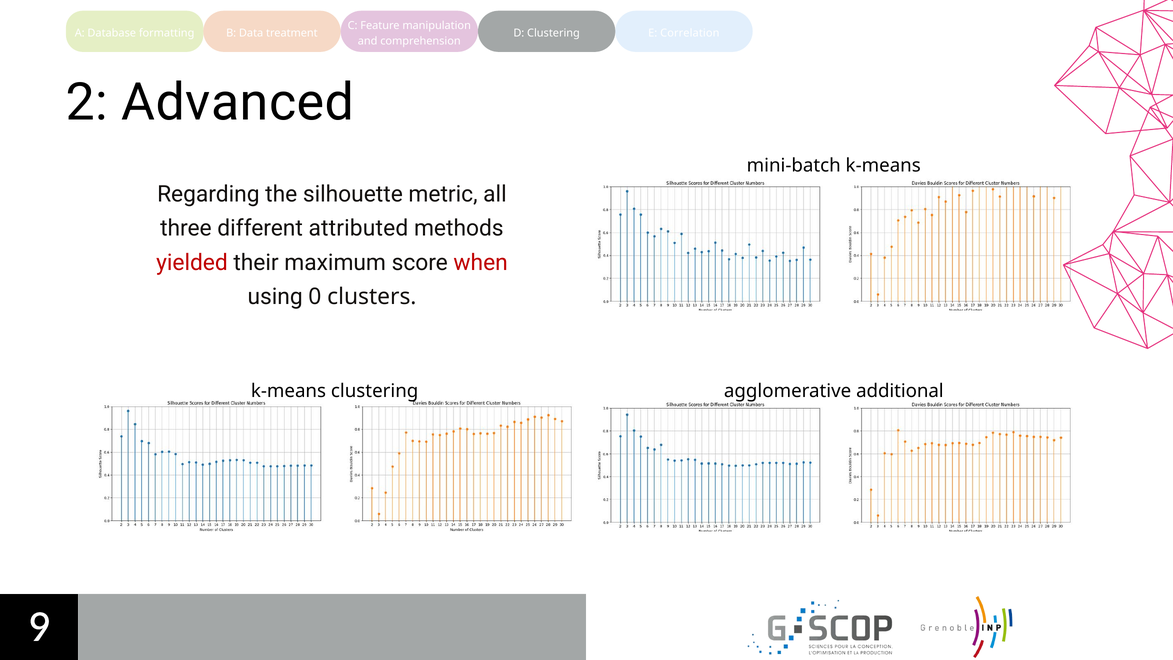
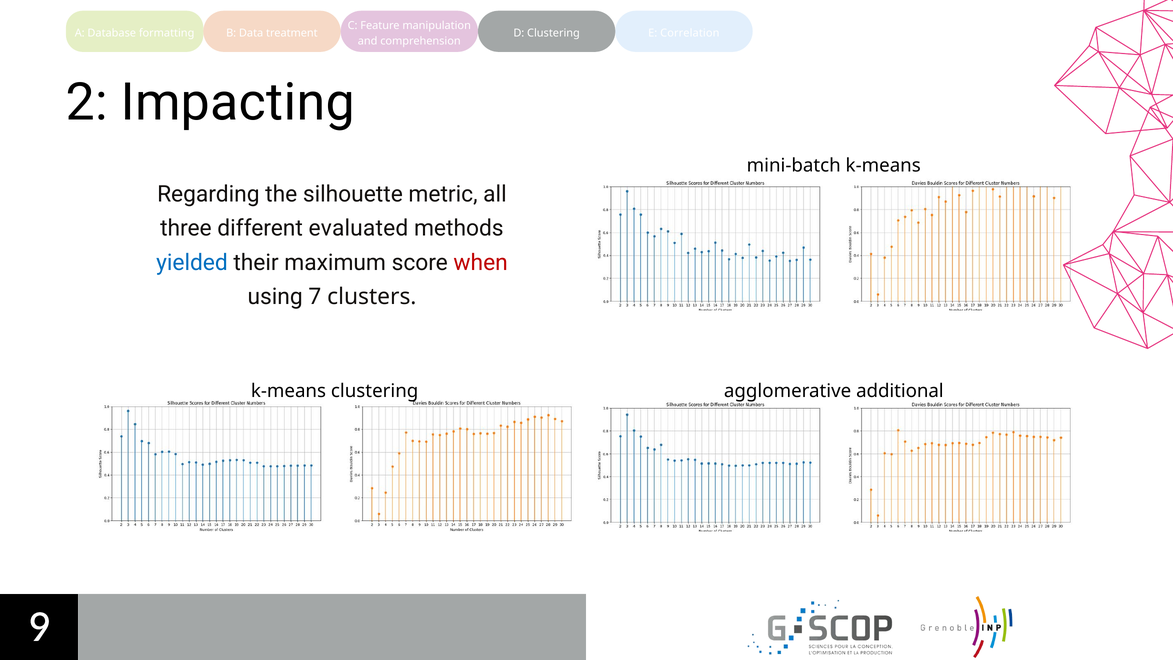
Advanced: Advanced -> Impacting (238, 103)
attributed: attributed -> evaluated (358, 228)
yielded colour: red -> blue (192, 263)
0: 0 -> 7 (315, 297)
